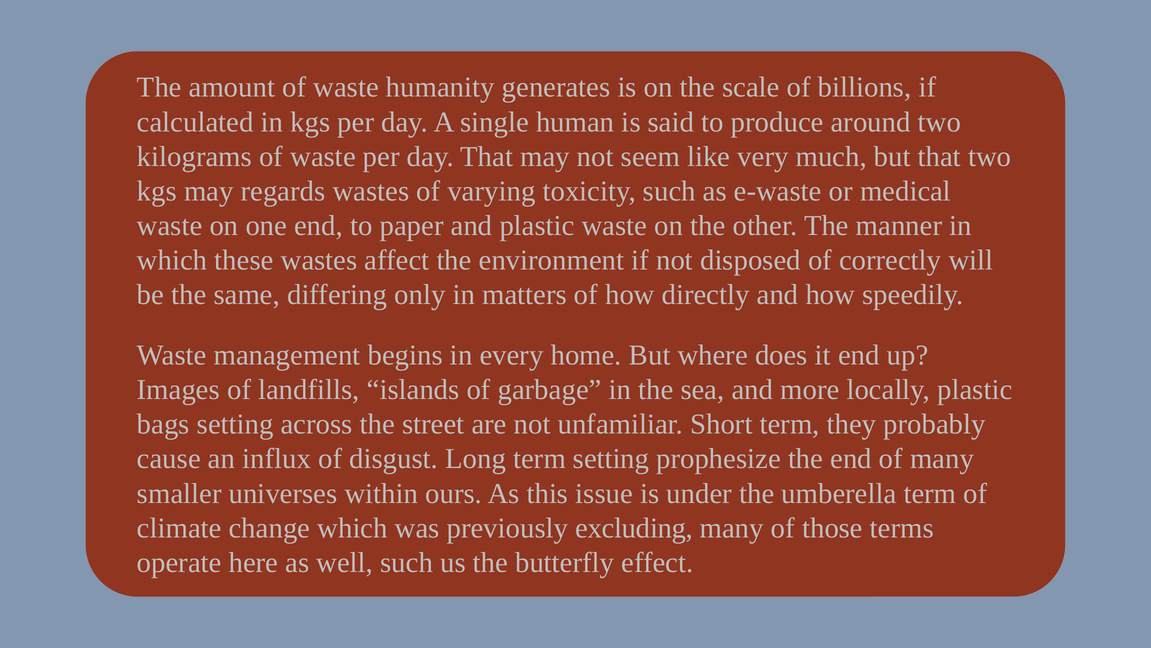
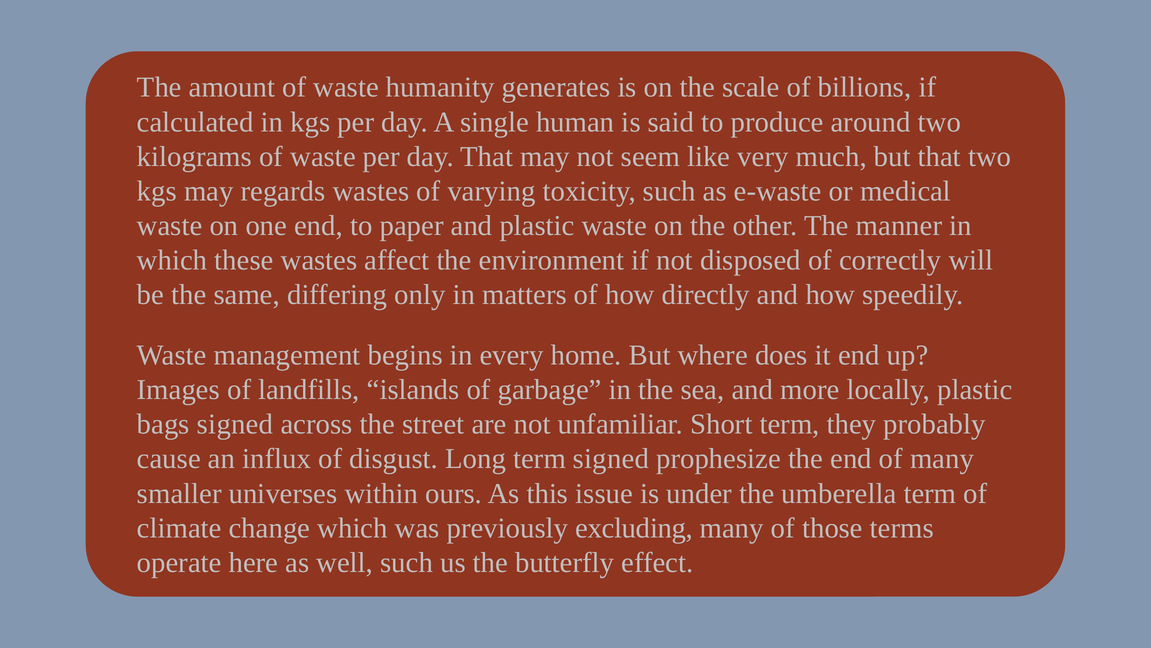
bags setting: setting -> signed (235, 424)
term setting: setting -> signed (611, 459)
